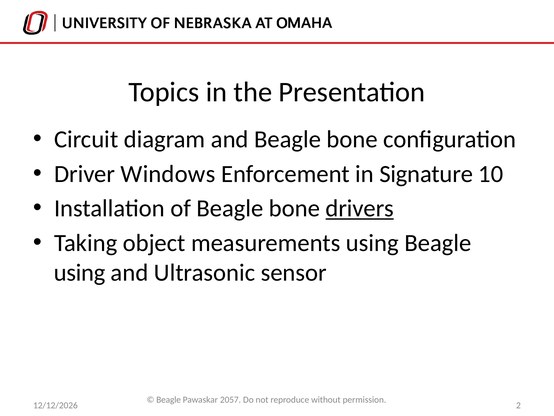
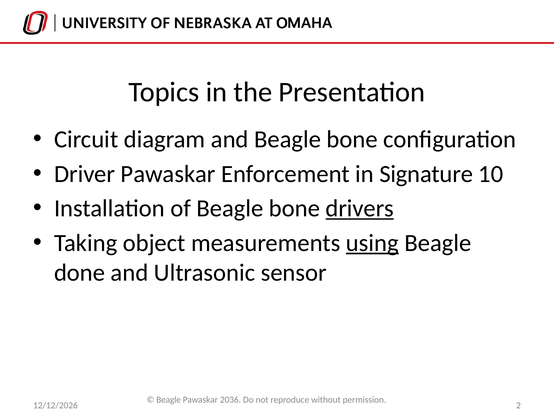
Driver Windows: Windows -> Pawaskar (168, 174)
using underline: none -> present (372, 243)
using: using -> done (80, 272)
2057: 2057 -> 2036 (230, 399)
